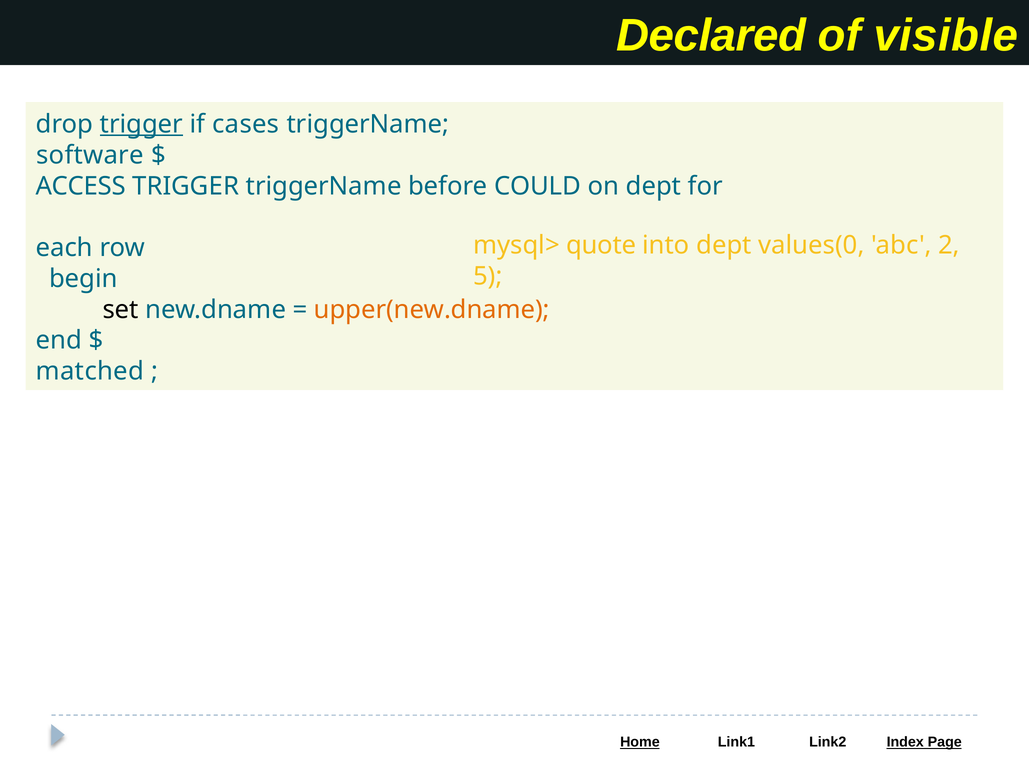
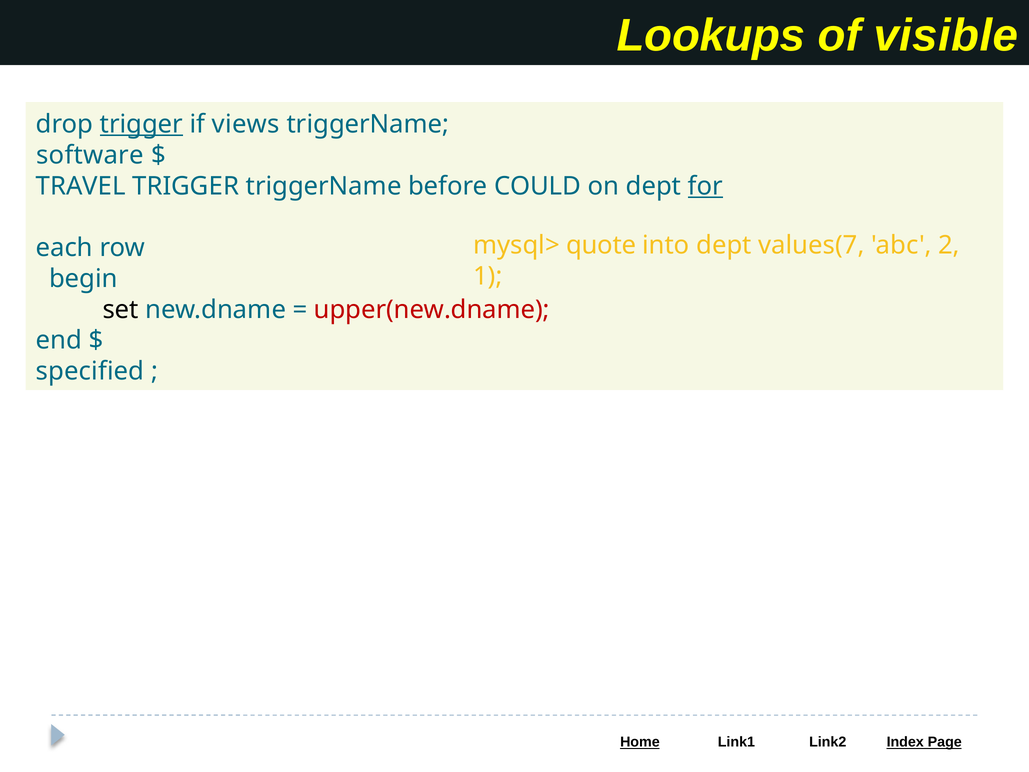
Declared: Declared -> Lookups (711, 36)
cases: cases -> views (246, 124)
ACCESS: ACCESS -> TRAVEL (81, 186)
for underline: none -> present (705, 186)
values(0: values(0 -> values(7 (811, 245)
5: 5 -> 1 (488, 276)
upper(new.dname colour: orange -> red (432, 309)
matched: matched -> specified (90, 371)
